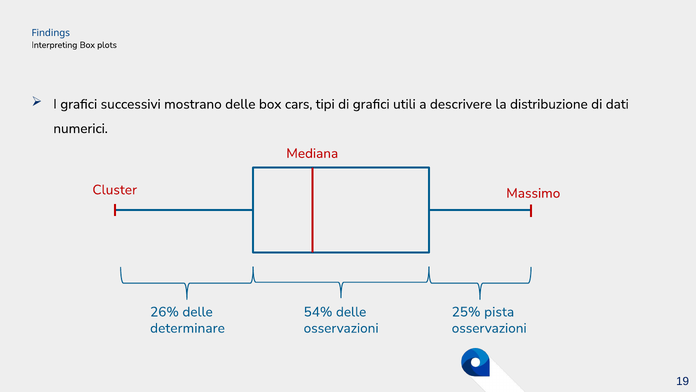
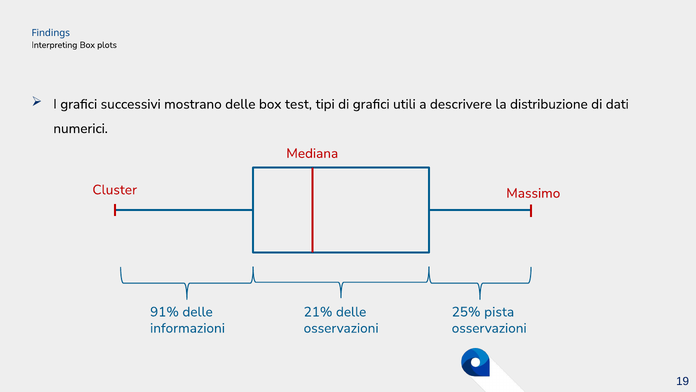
cars: cars -> test (299, 104)
26%: 26% -> 91% (165, 312)
54%: 54% -> 21% (318, 312)
determinare: determinare -> informazioni (188, 328)
